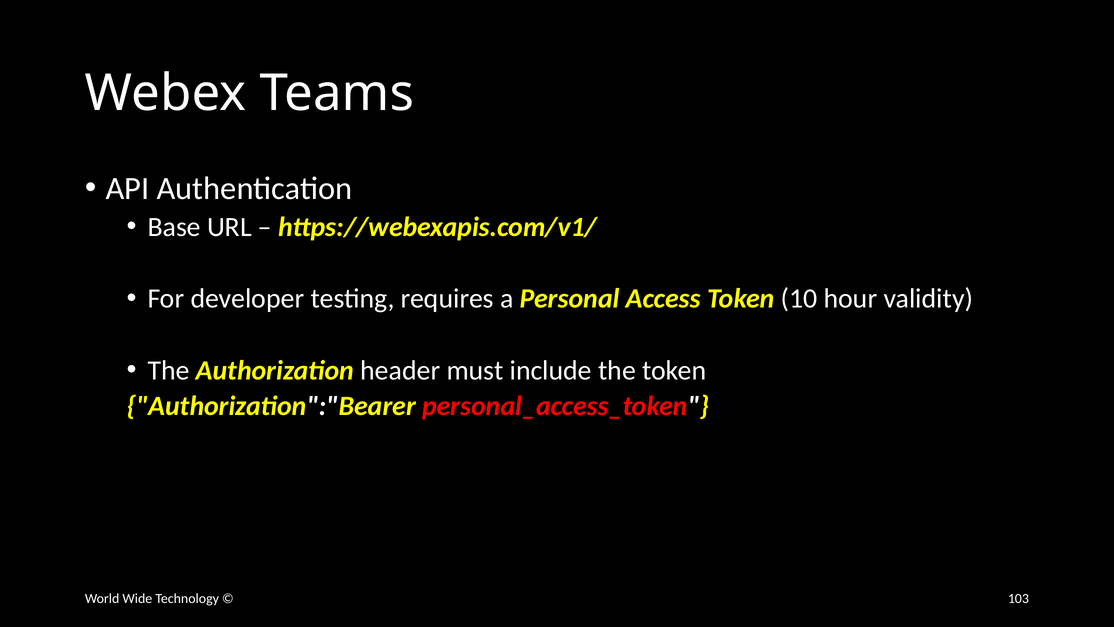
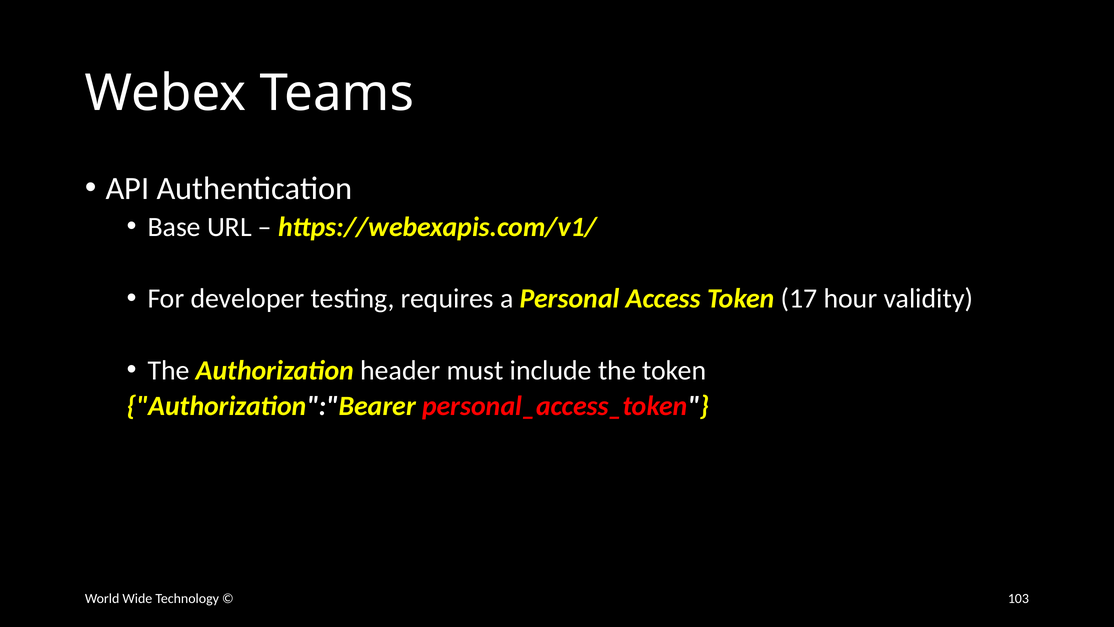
10: 10 -> 17 (799, 298)
